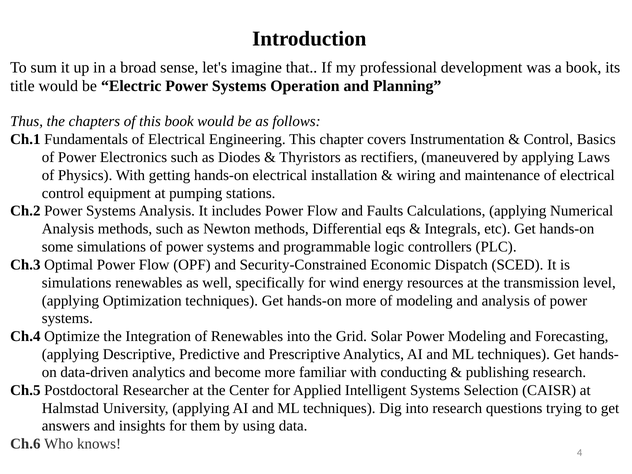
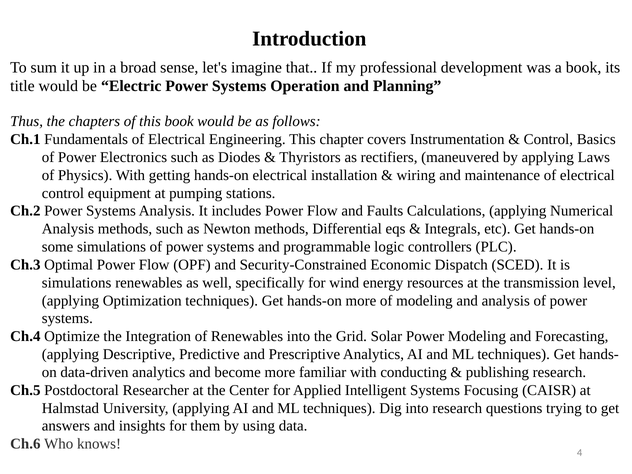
Selection: Selection -> Focusing (491, 390)
